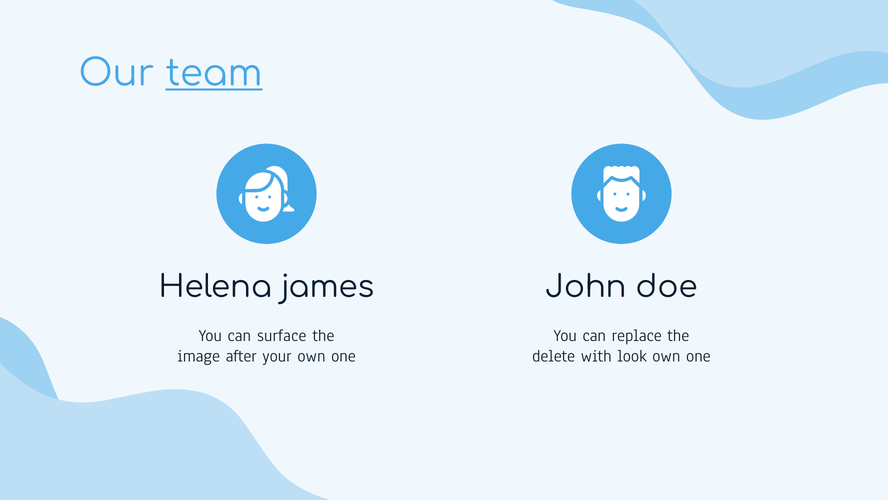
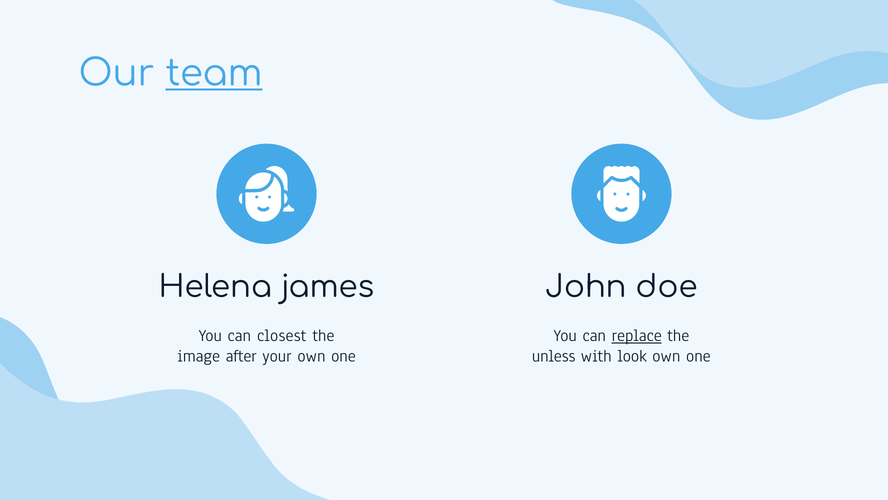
surface: surface -> closest (282, 335)
replace underline: none -> present (637, 335)
delete: delete -> unless (554, 356)
